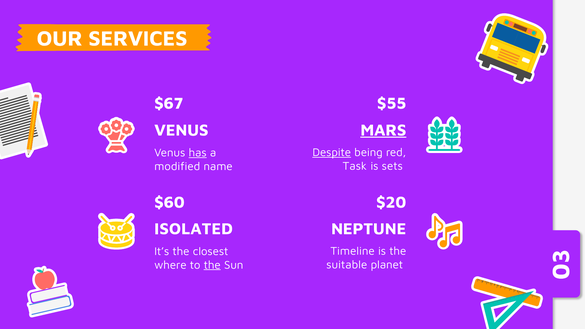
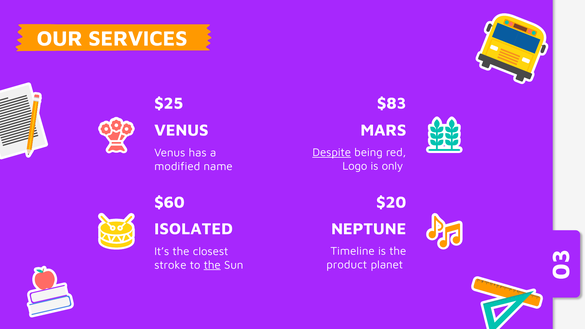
$67: $67 -> $25 (169, 103)
$55: $55 -> $83 (392, 103)
MARS underline: present -> none (383, 130)
has underline: present -> none (198, 153)
Task: Task -> Logo (355, 166)
sets: sets -> only (392, 166)
suitable: suitable -> product (347, 265)
where: where -> stroke (170, 265)
